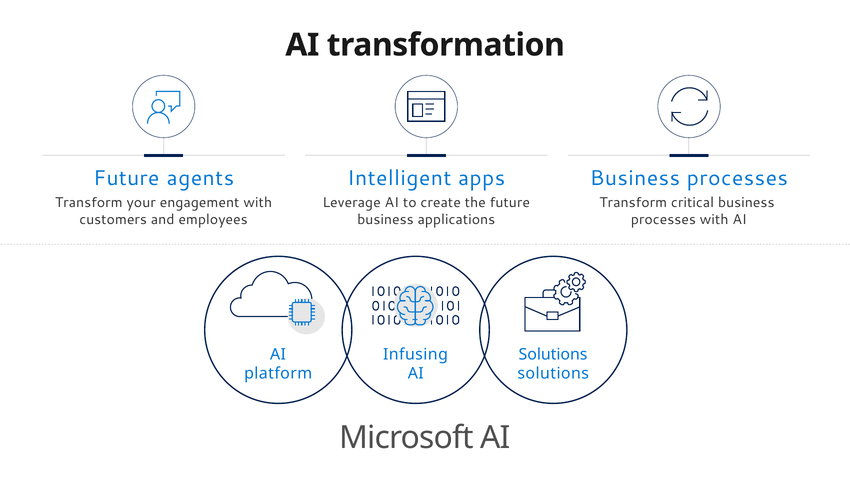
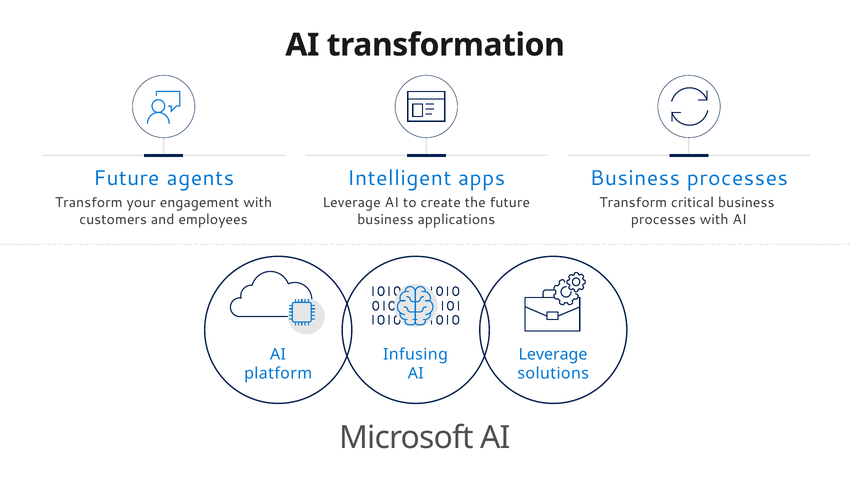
Solutions: Solutions -> Leverage (553, 354)
